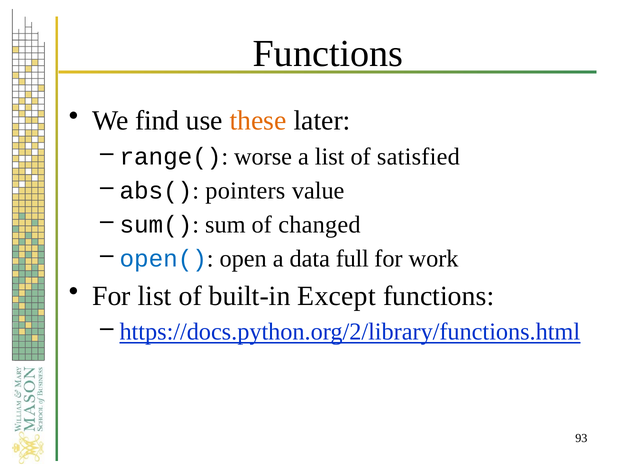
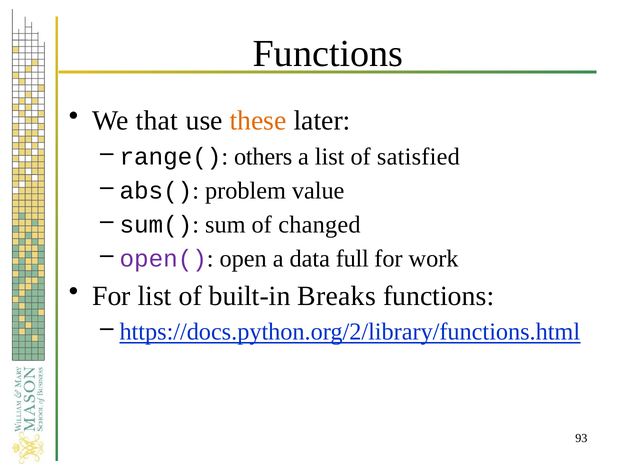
find: find -> that (157, 121)
worse: worse -> others (263, 157)
pointers: pointers -> problem (245, 191)
open( colour: blue -> purple (163, 259)
Except: Except -> Breaks (337, 296)
